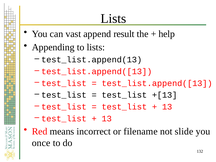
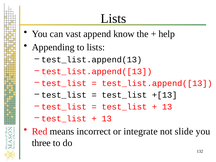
result: result -> know (124, 34)
filename: filename -> integrate (141, 131)
once: once -> three (41, 143)
